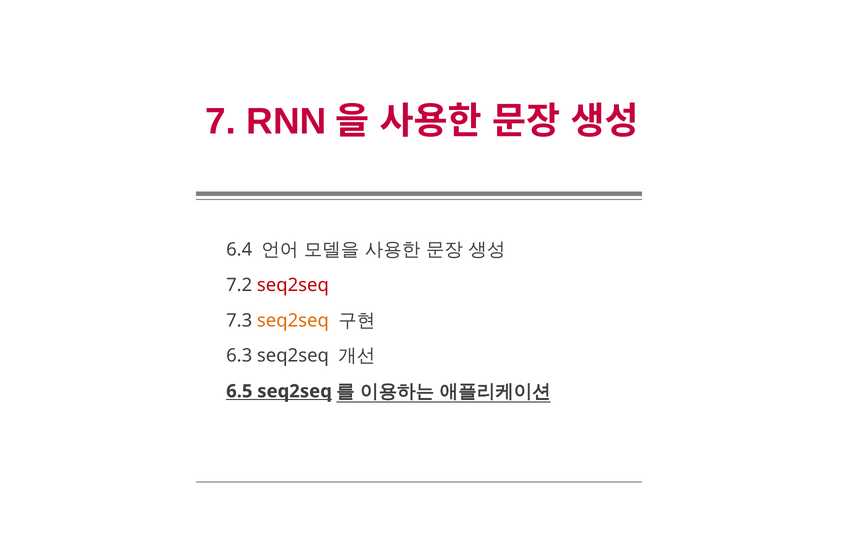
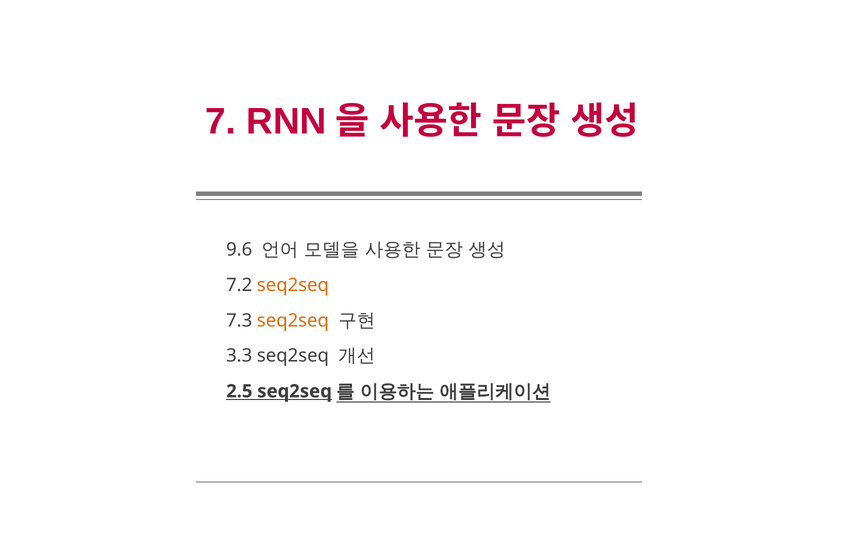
6.4: 6.4 -> 9.6 (239, 250)
seq2seq colour: red -> orange (293, 285)
6.3: 6.3 -> 3.3 (239, 356)
6.5: 6.5 -> 2.5 (239, 391)
